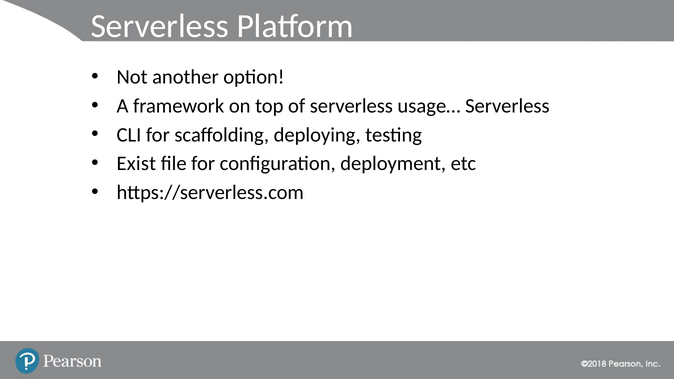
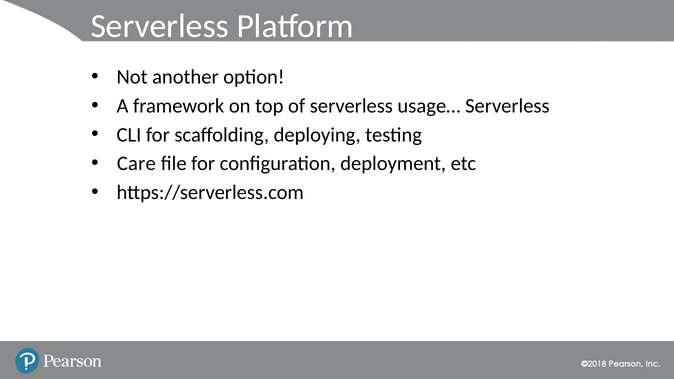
Exist: Exist -> Care (136, 164)
